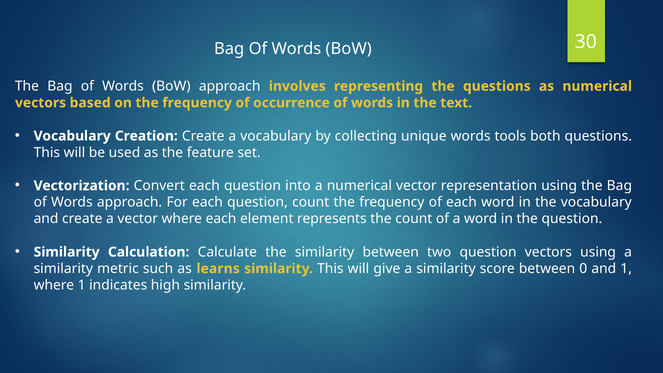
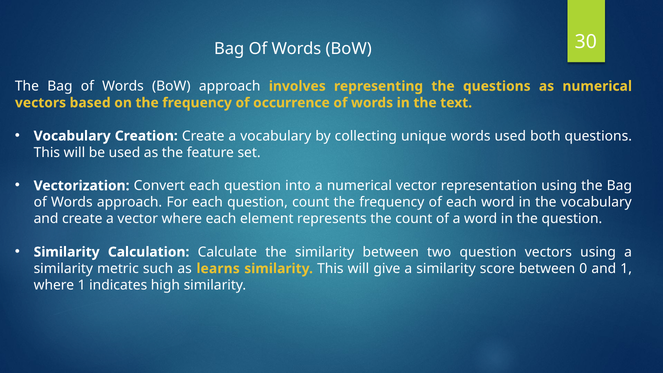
words tools: tools -> used (510, 136)
